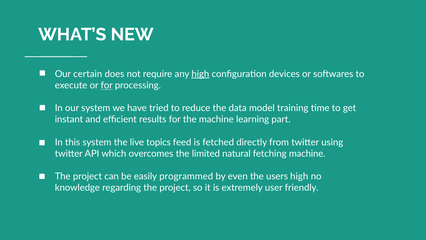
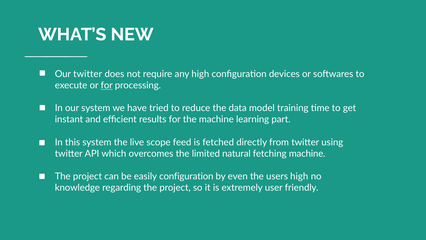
Our certain: certain -> twitter (88, 74)
high underline: present -> none (200, 74)
topics: topics -> scope (159, 142)
easily programmed: programmed -> configuration (186, 176)
